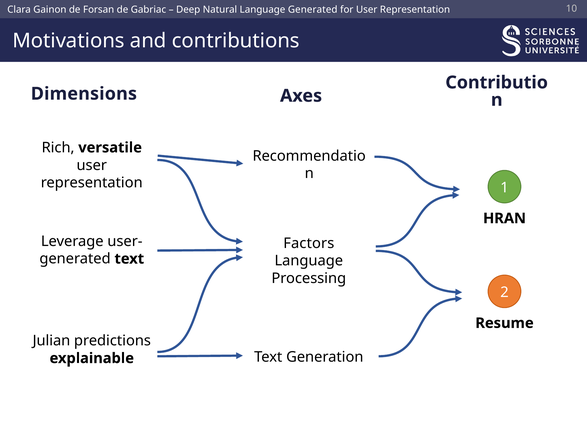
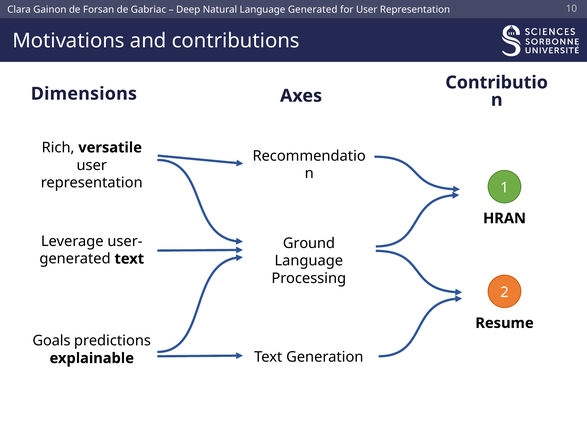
Factors: Factors -> Ground (309, 243)
Julian: Julian -> Goals (51, 341)
